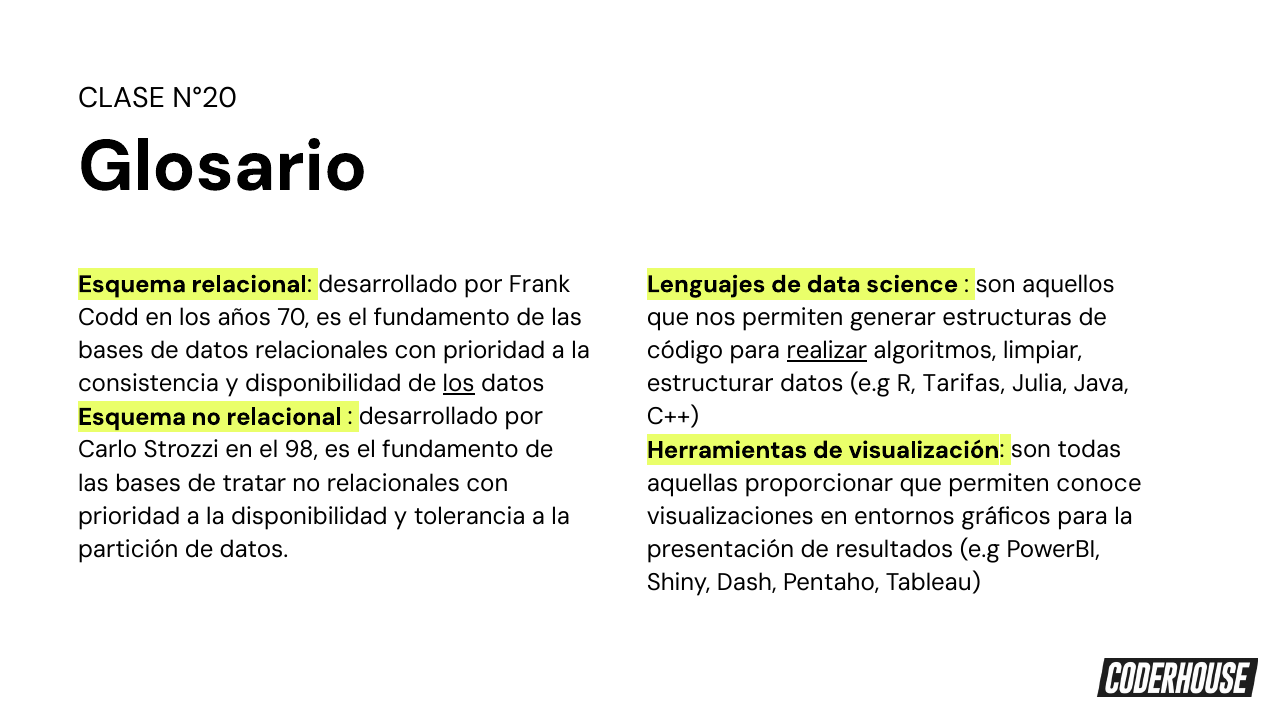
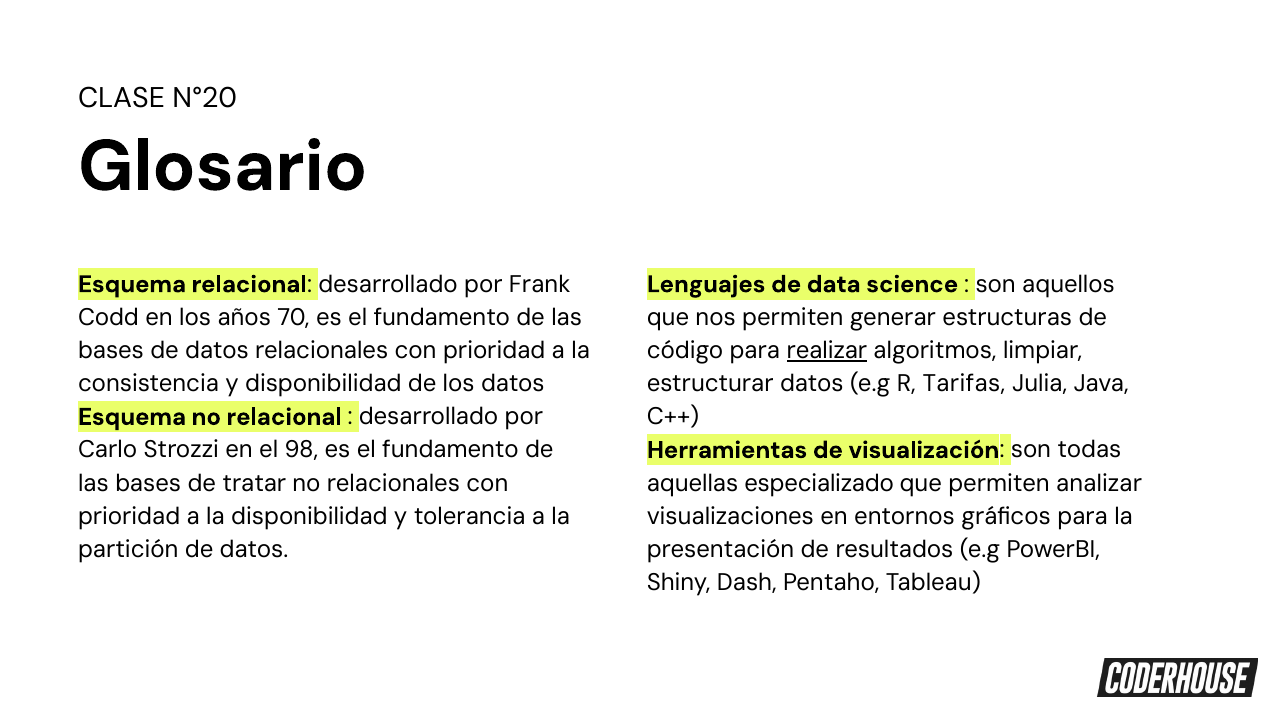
los underline: present -> none (459, 384)
proporcionar: proporcionar -> especializado (819, 483)
conoce: conoce -> analizar (1099, 483)
